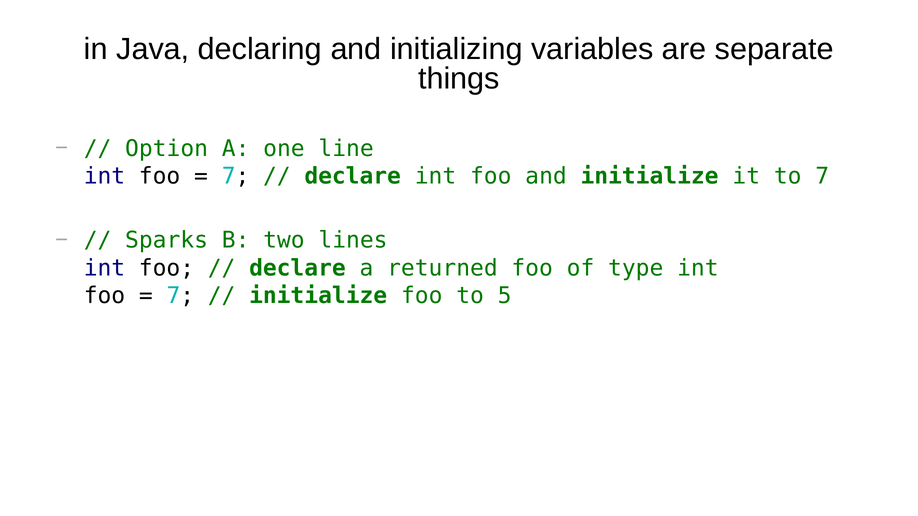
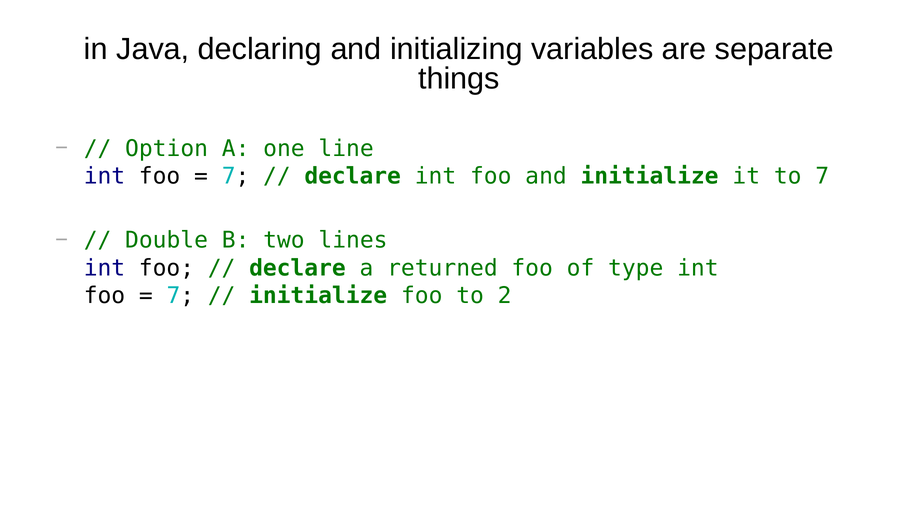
Sparks: Sparks -> Double (167, 241)
5: 5 -> 2 (505, 296)
